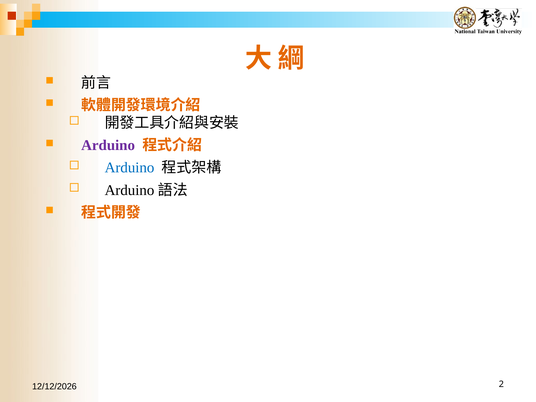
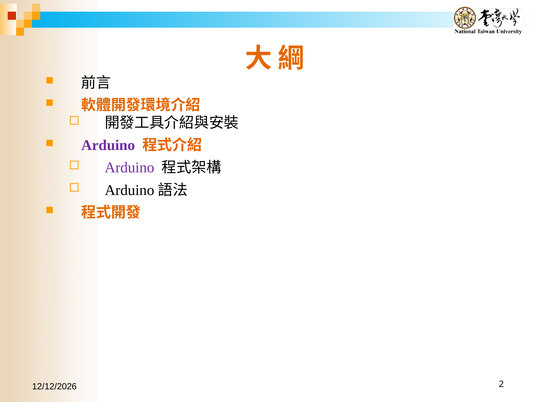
Arduino colour: blue -> purple (130, 168)
